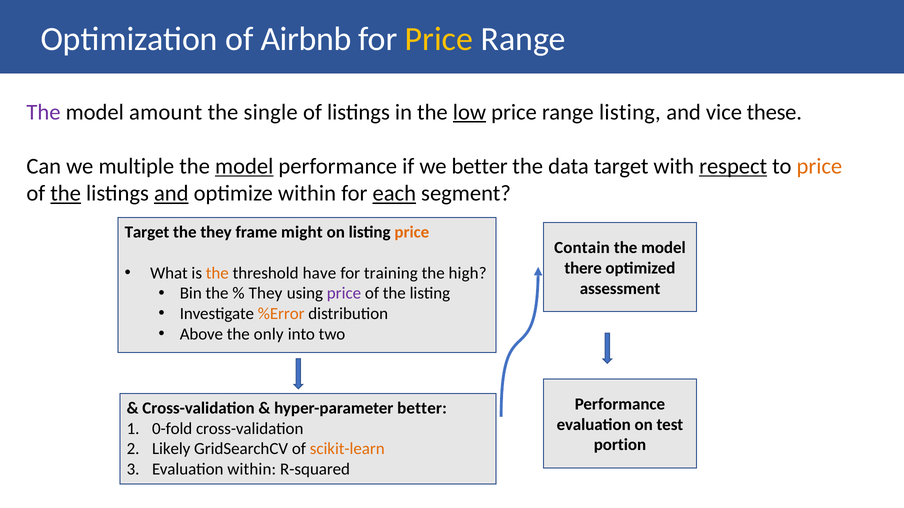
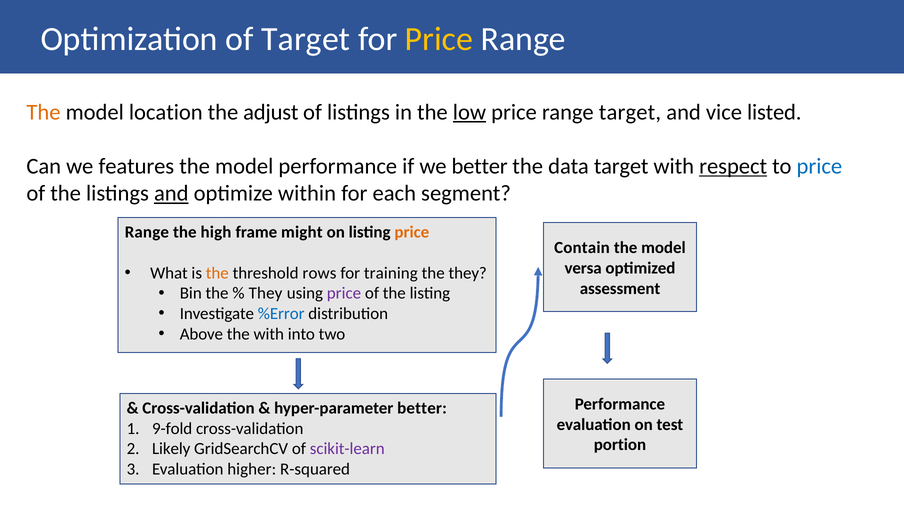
of Airbnb: Airbnb -> Target (306, 39)
The colour: purple -> orange (43, 112)
amount: amount -> location (166, 112)
single: single -> adjust (271, 112)
range listing: listing -> target (630, 112)
these: these -> listed (774, 112)
multiple: multiple -> features (136, 166)
model underline: present -> none (244, 166)
price colour: orange -> blue (819, 166)
the underline: present -> none (66, 194)
each underline: present -> none (394, 194)
Target: Target -> Range (147, 233)
the they: they -> high (216, 233)
there: there -> versa (583, 268)
have: have -> rows (319, 273)
the high: high -> they (468, 273)
%Error colour: orange -> blue (281, 314)
the only: only -> with (269, 334)
0-fold: 0-fold -> 9-fold (172, 429)
scikit-learn colour: orange -> purple (347, 449)
Evaluation within: within -> higher (252, 470)
